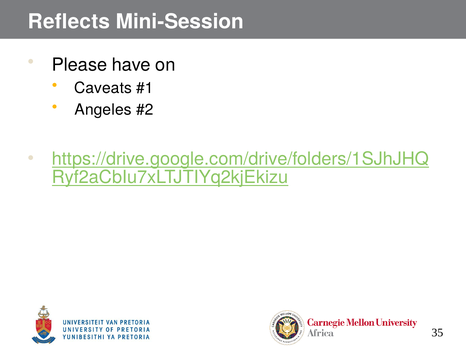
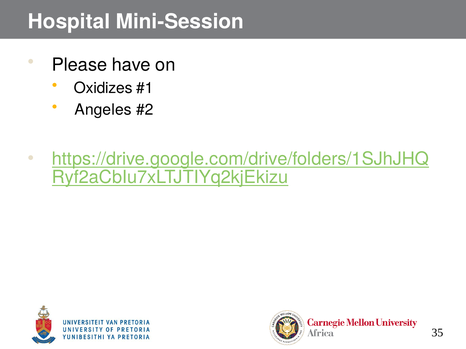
Reflects: Reflects -> Hospital (69, 22)
Caveats: Caveats -> Oxidizes (103, 88)
